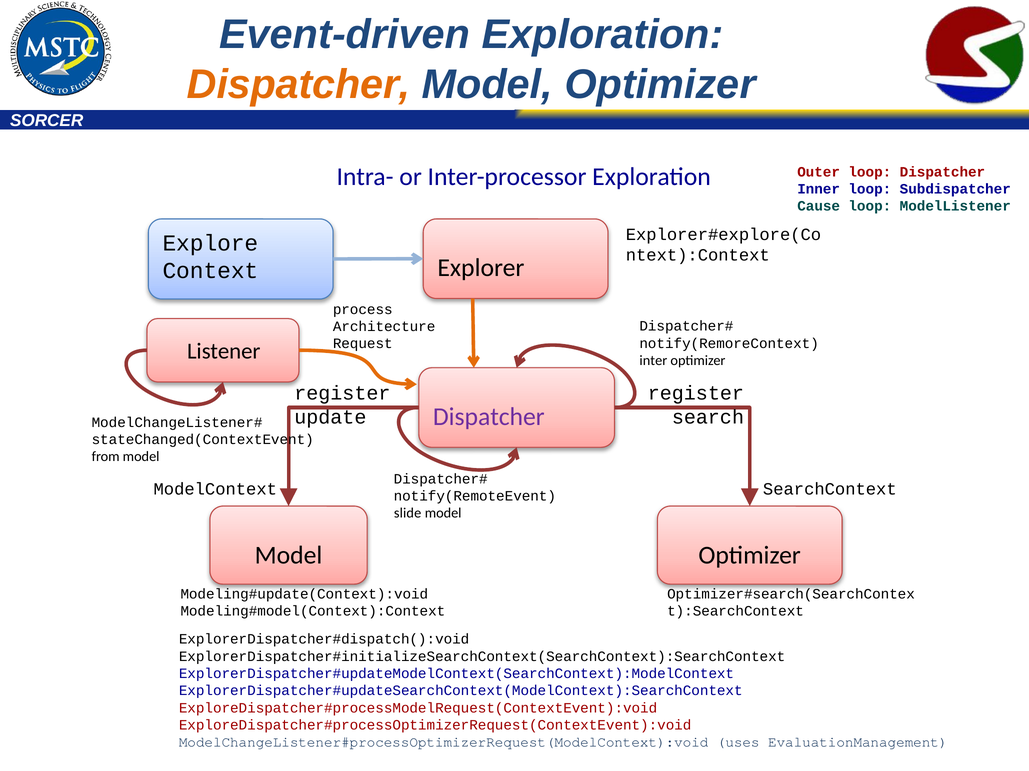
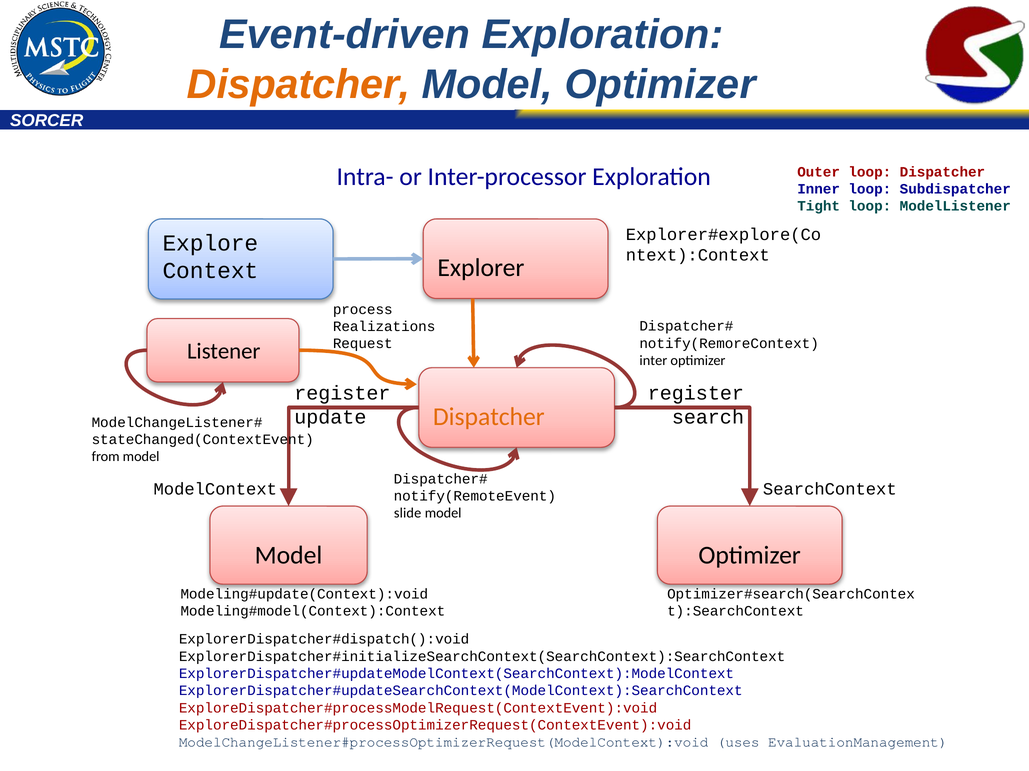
Cause: Cause -> Tight (819, 206)
Architecture: Architecture -> Realizations (384, 327)
Dispatcher colour: purple -> orange (489, 417)
